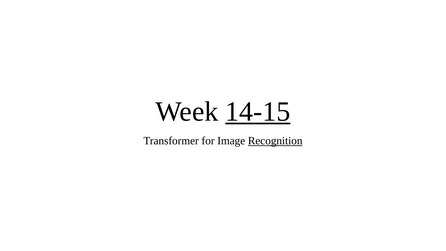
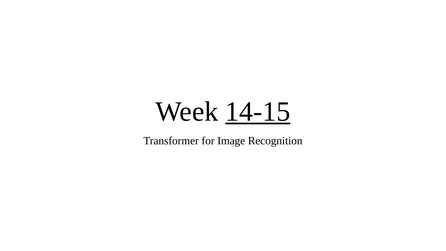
Recognition underline: present -> none (275, 141)
